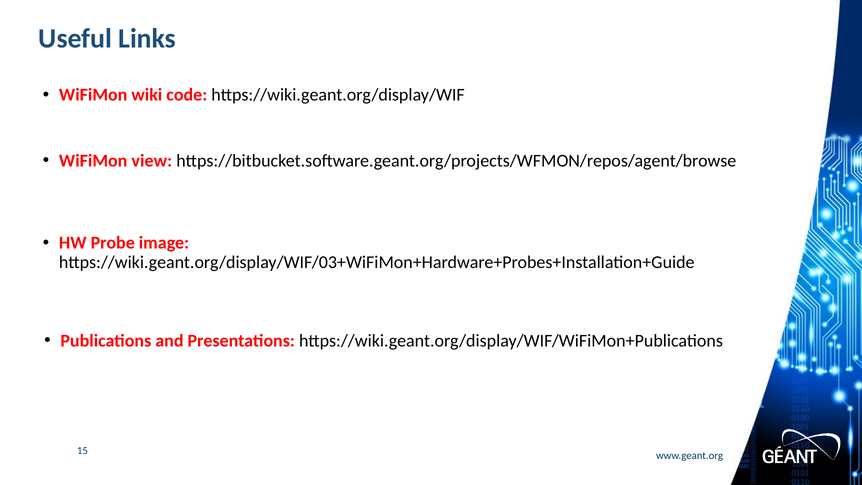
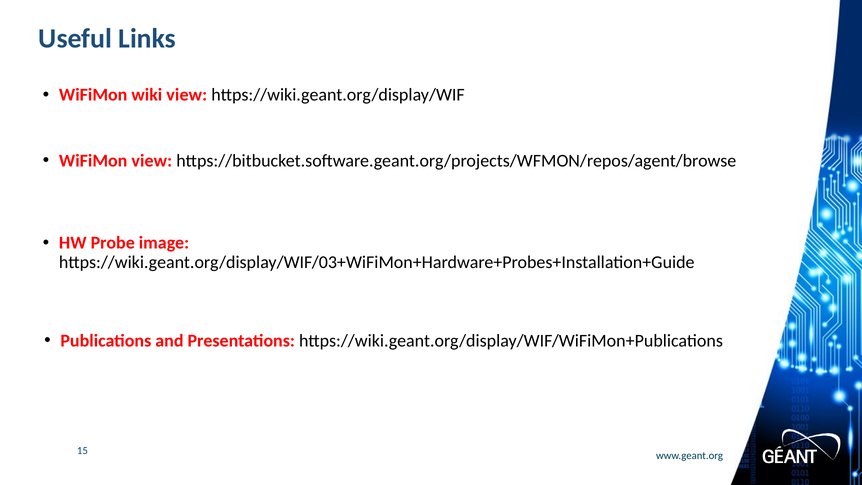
wiki code: code -> view (187, 95)
